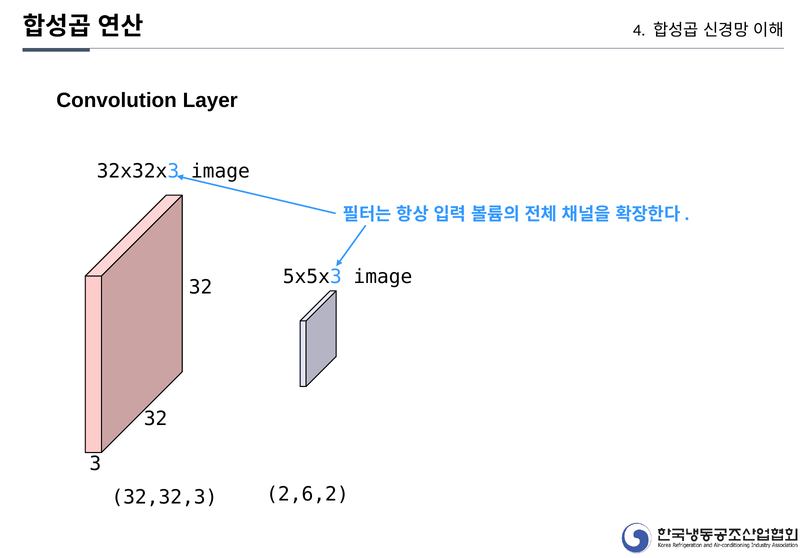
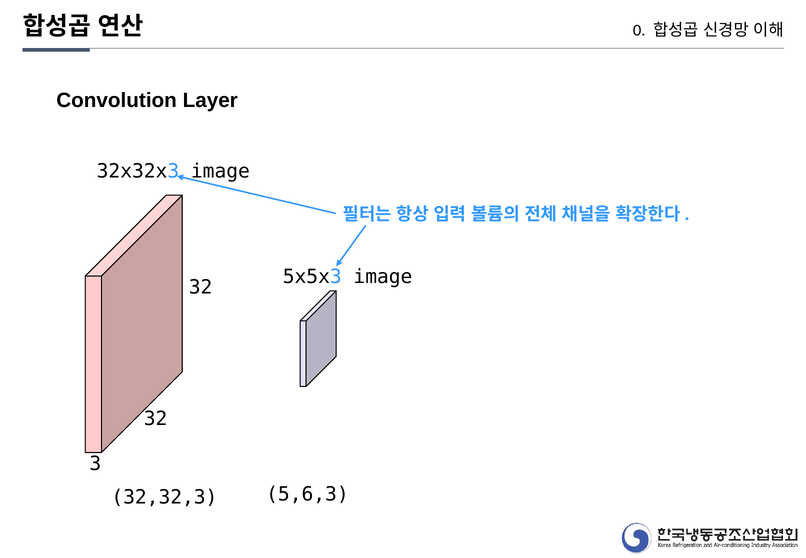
4: 4 -> 0 (639, 31)
2,6,2: 2,6,2 -> 5,6,3 (307, 495)
